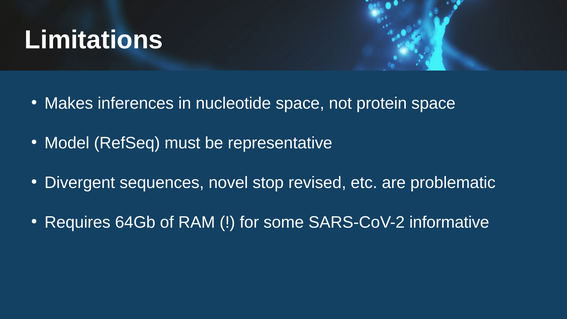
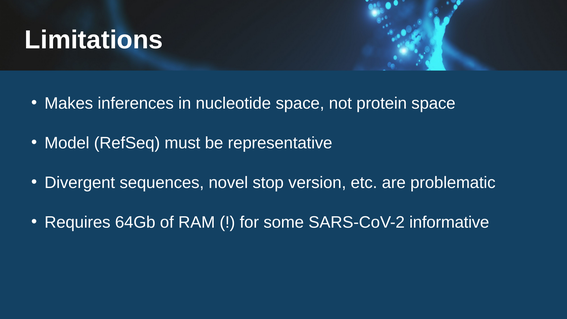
revised: revised -> version (317, 183)
